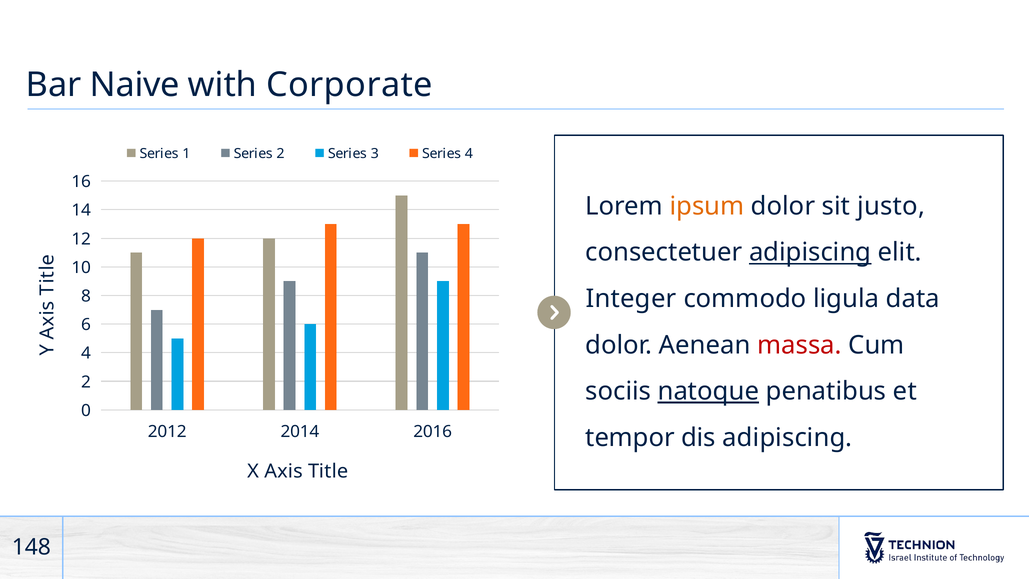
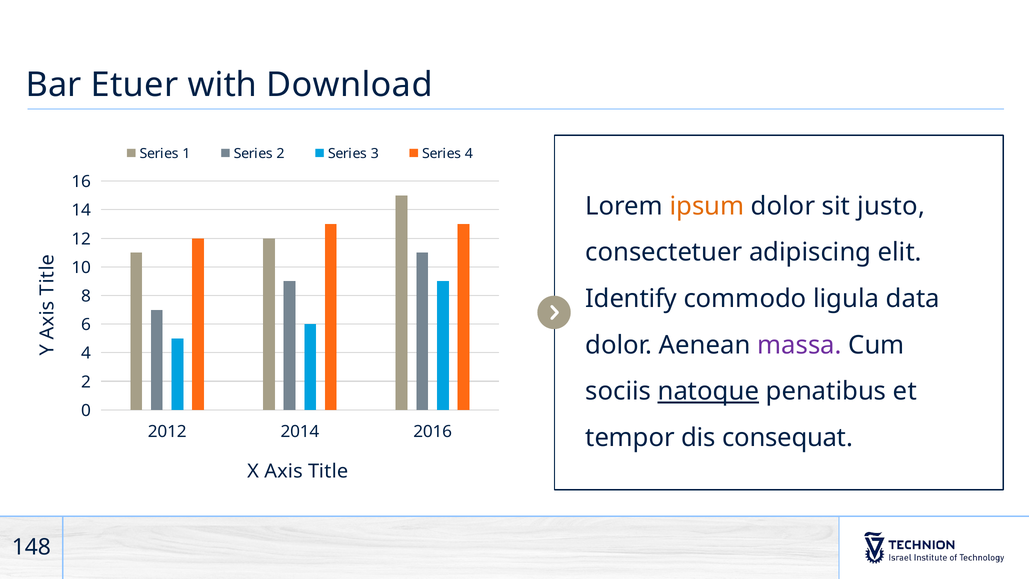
Naive: Naive -> Etuer (134, 85)
Corporate: Corporate -> Download (350, 85)
adipiscing underline: present -> none (810, 252)
Integer: Integer -> Identify (631, 299)
massa colour: red -> purple (799, 345)
dis adipiscing: adipiscing -> consequat (788, 438)
